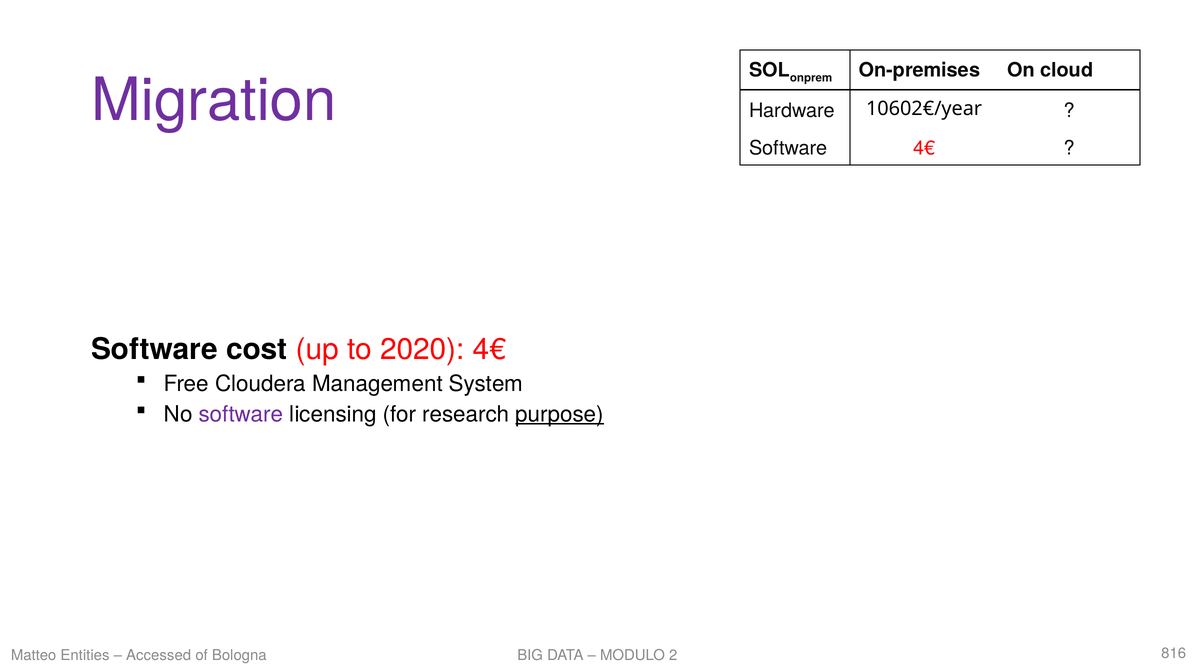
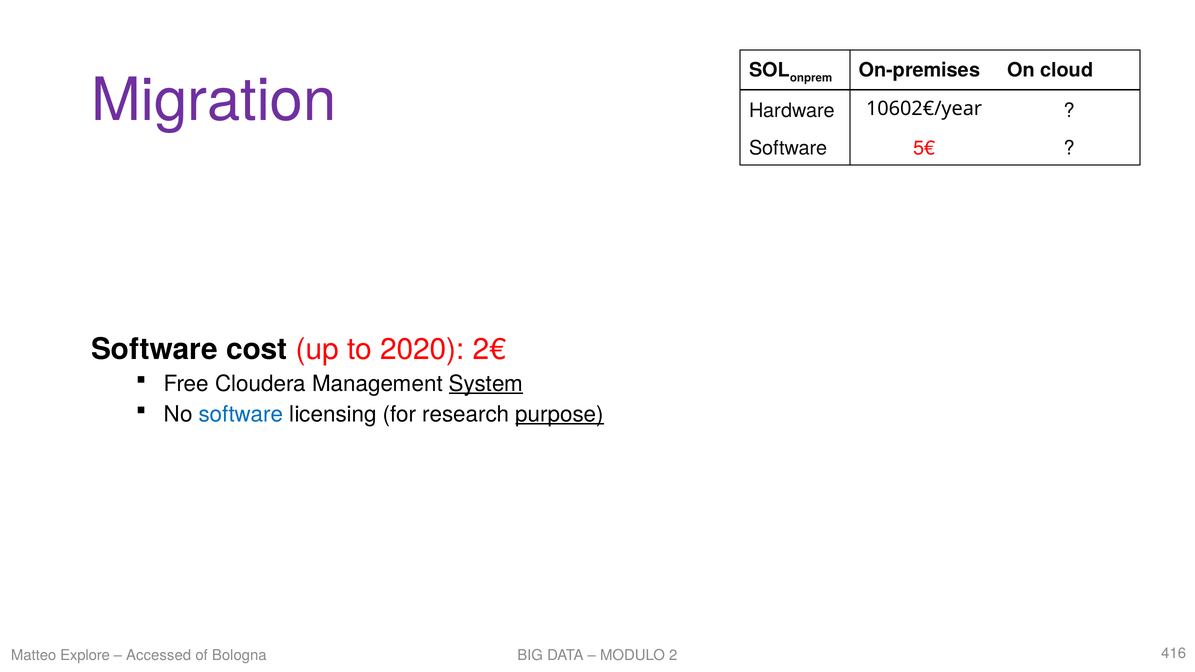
Software 4€: 4€ -> 5€ (924, 148)
2020 4€: 4€ -> 2€ (490, 349)
System underline: none -> present (486, 384)
software colour: purple -> blue (241, 414)
Entities: Entities -> Explore (85, 655)
816: 816 -> 416 (1174, 654)
